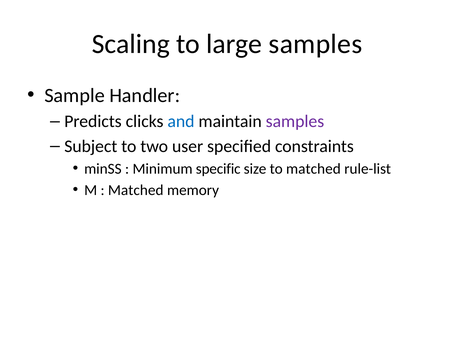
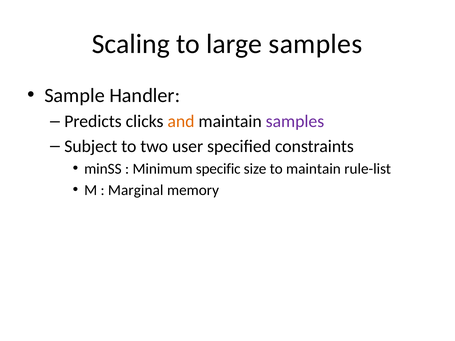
and colour: blue -> orange (181, 122)
to matched: matched -> maintain (313, 169)
Matched: Matched -> Marginal (136, 190)
